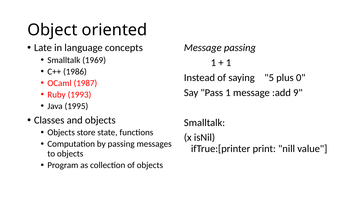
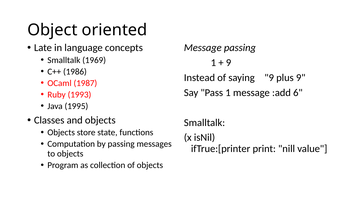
1: 1 -> 9 (229, 63)
saying 5: 5 -> 9 (269, 78)
plus 0: 0 -> 9 (301, 78)
9: 9 -> 6 (298, 93)
